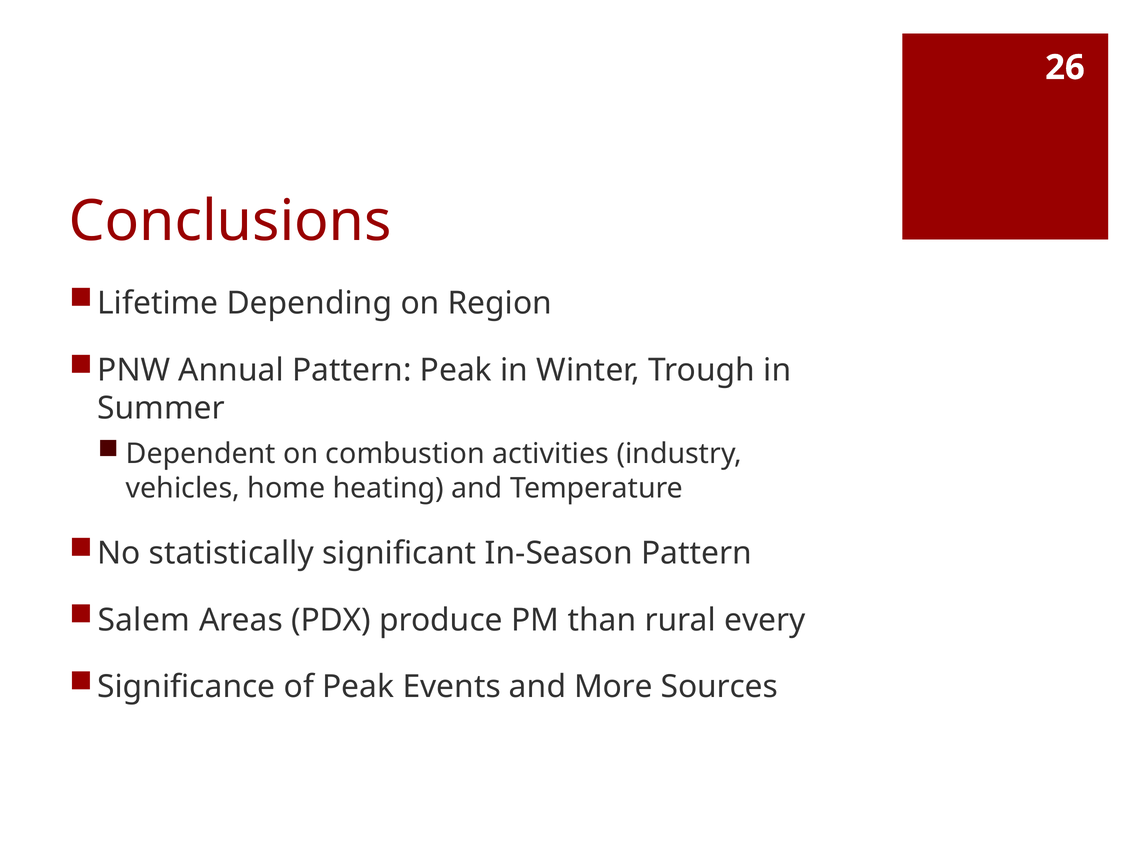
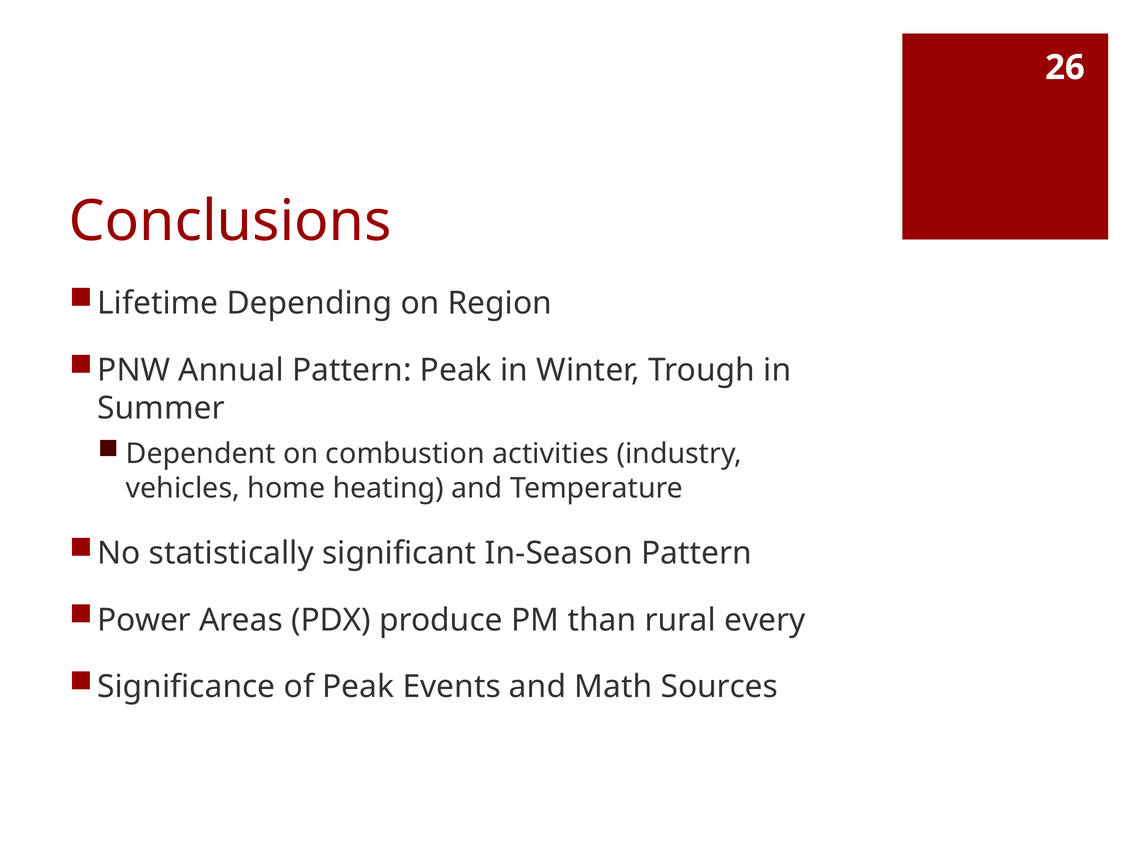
Salem: Salem -> Power (144, 620)
More: More -> Math (613, 687)
